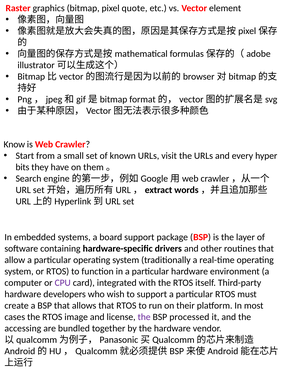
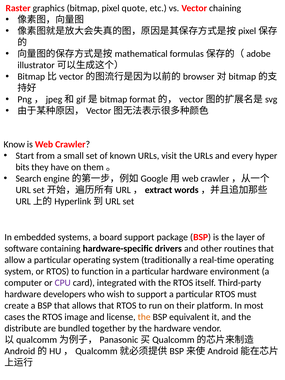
element: element -> chaining (225, 8)
the colour: purple -> orange (144, 317)
processed: processed -> equivalent (189, 317)
accessing: accessing -> distribute (23, 328)
